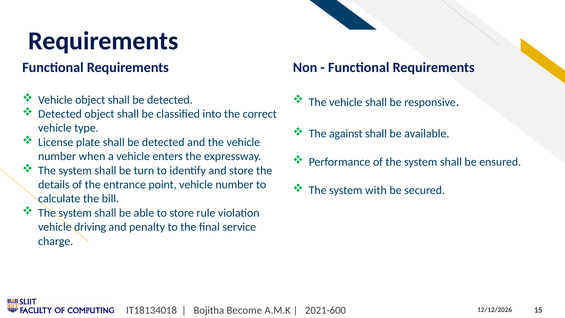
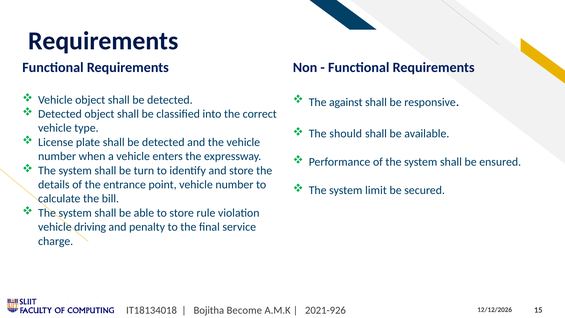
vehicle: vehicle -> against (346, 102)
against: against -> should (346, 134)
with: with -> limit (376, 190)
2021-600: 2021-600 -> 2021-926 (325, 310)
